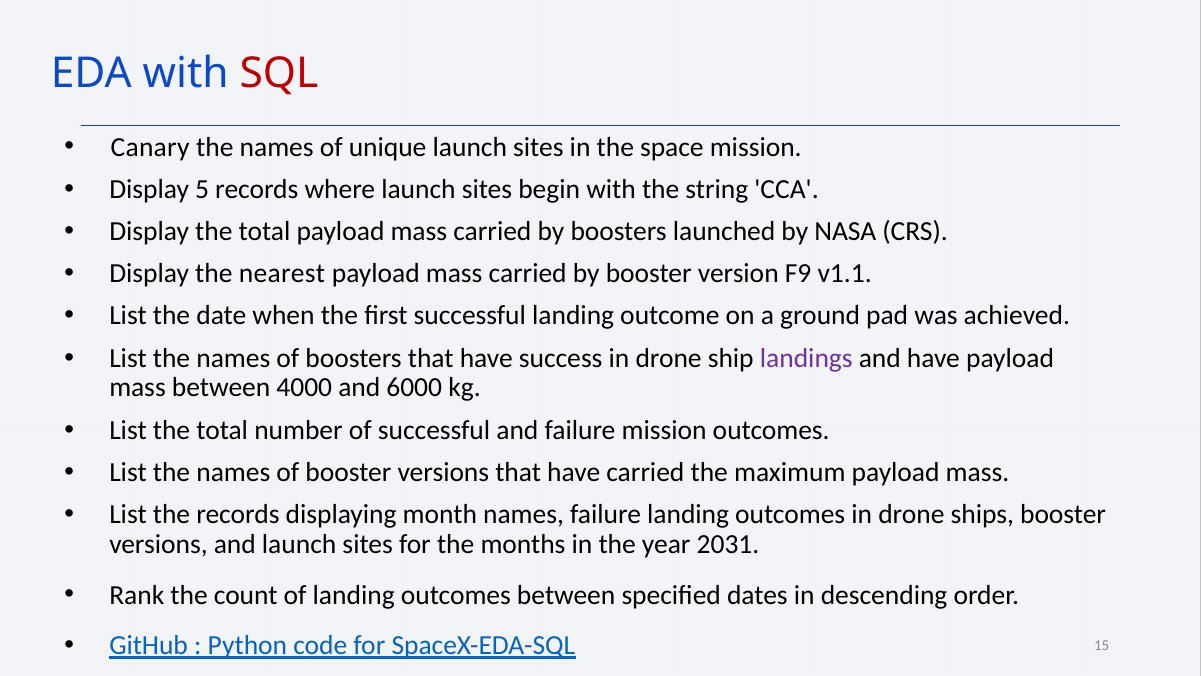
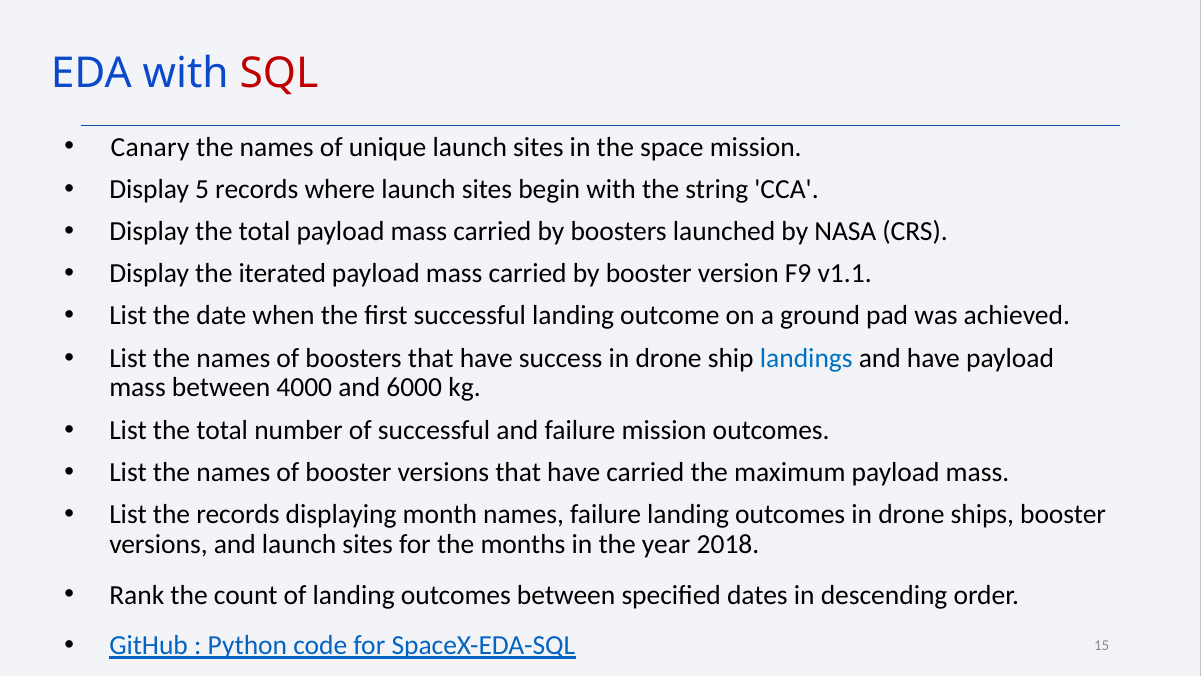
nearest: nearest -> iterated (282, 273)
landings colour: purple -> blue (806, 358)
2031: 2031 -> 2018 (728, 544)
